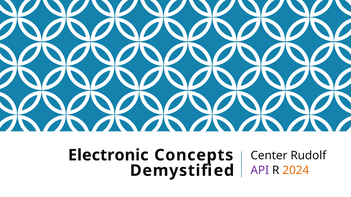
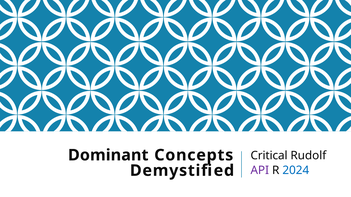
Center: Center -> Critical (269, 156)
Electronic: Electronic -> Dominant (108, 155)
2024 colour: orange -> blue (296, 171)
